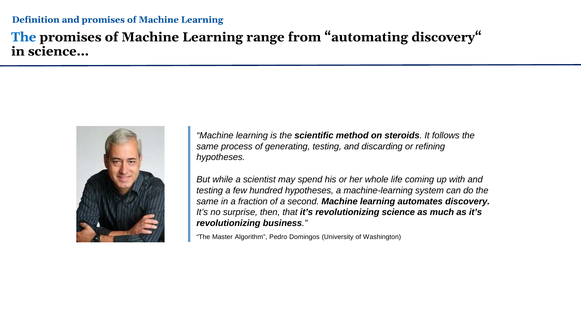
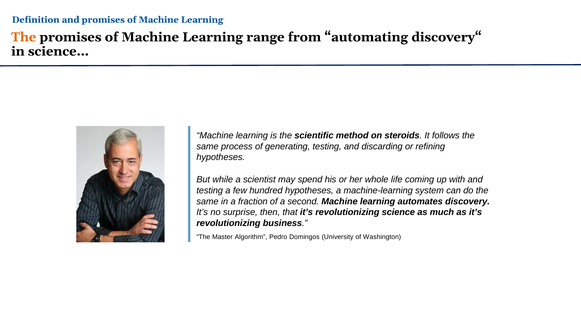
The colour: blue -> orange (24, 37)
